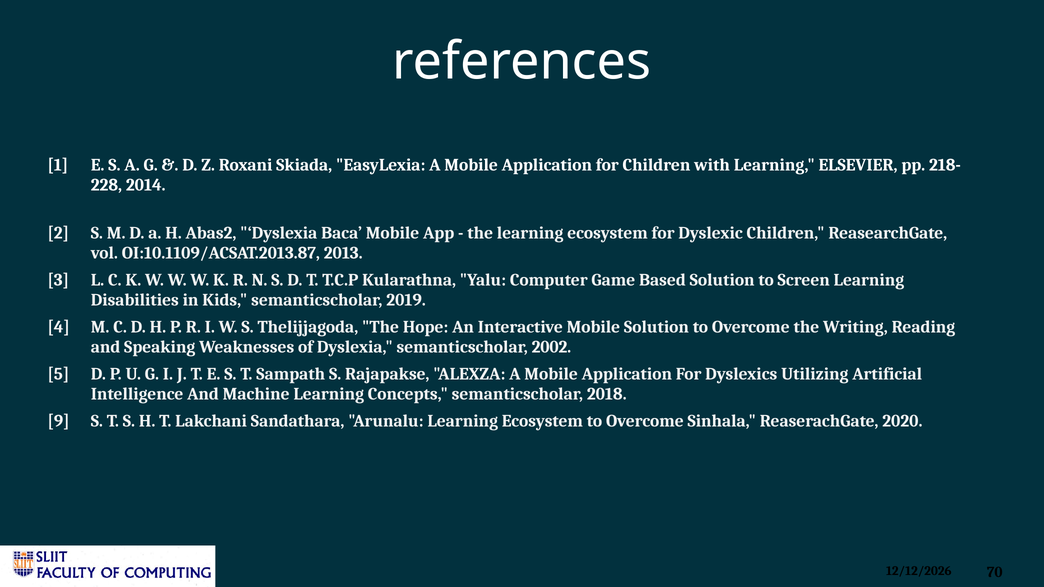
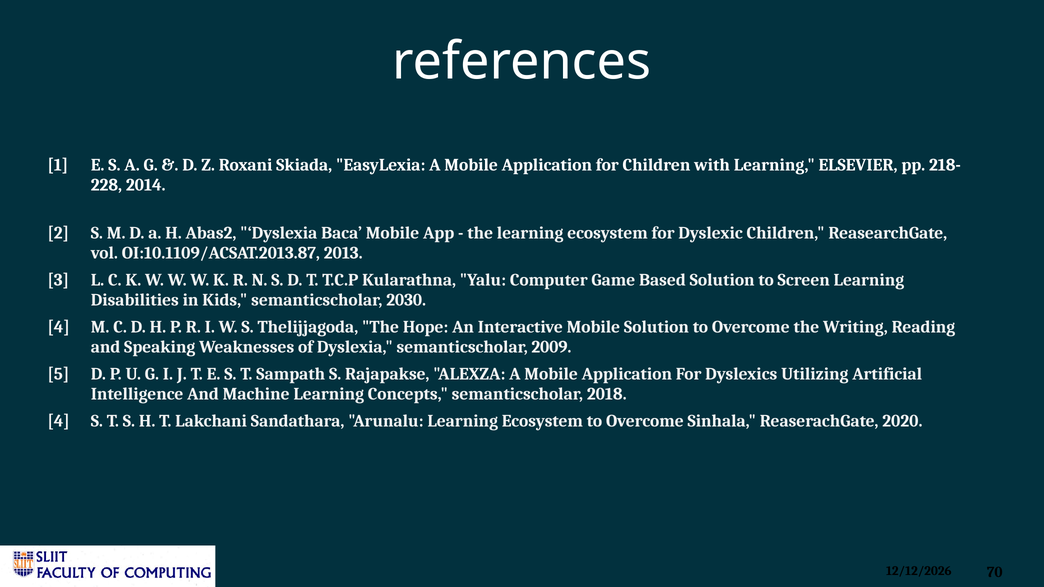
2019: 2019 -> 2030 (406, 300)
2002: 2002 -> 2009 (551, 347)
9: 9 -> 4 (59, 421)
